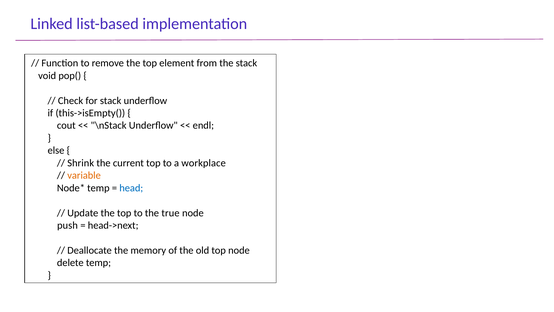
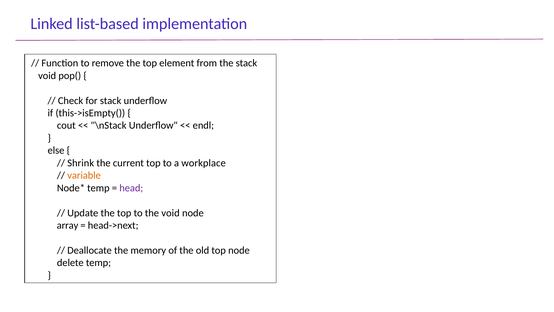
head colour: blue -> purple (131, 188)
the true: true -> void (170, 213)
push: push -> array (68, 225)
